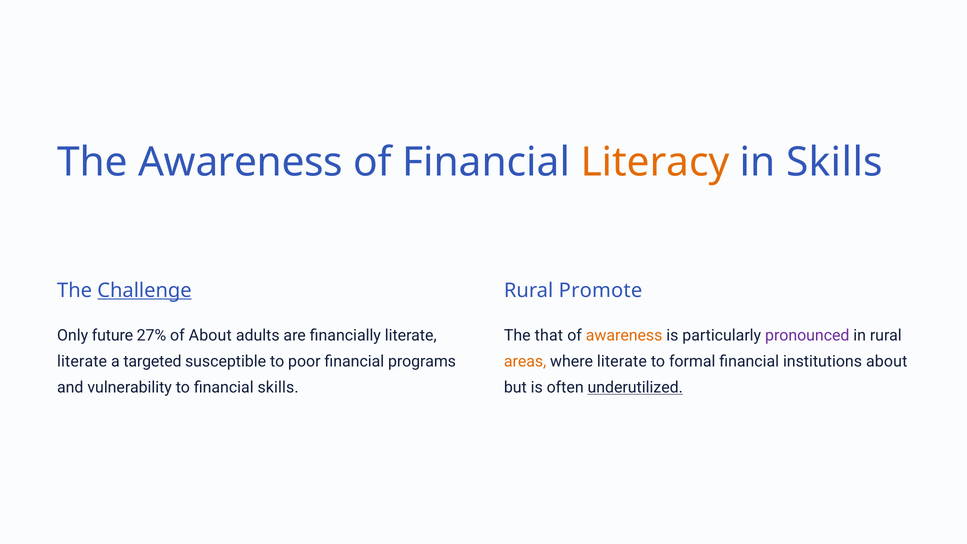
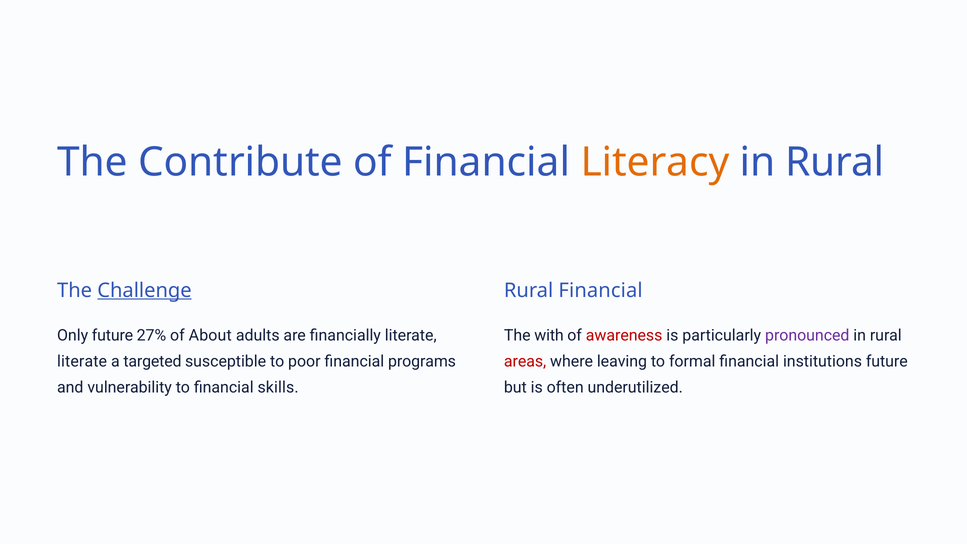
The Awareness: Awareness -> Contribute (240, 162)
Skills: Skills -> Rural (835, 162)
Rural Promote: Promote -> Financial (601, 290)
that: that -> with (549, 335)
awareness colour: orange -> red (624, 335)
areas colour: orange -> red (525, 361)
where literate: literate -> leaving (622, 361)
institutions about: about -> future (887, 361)
underutilized underline: present -> none (635, 387)
